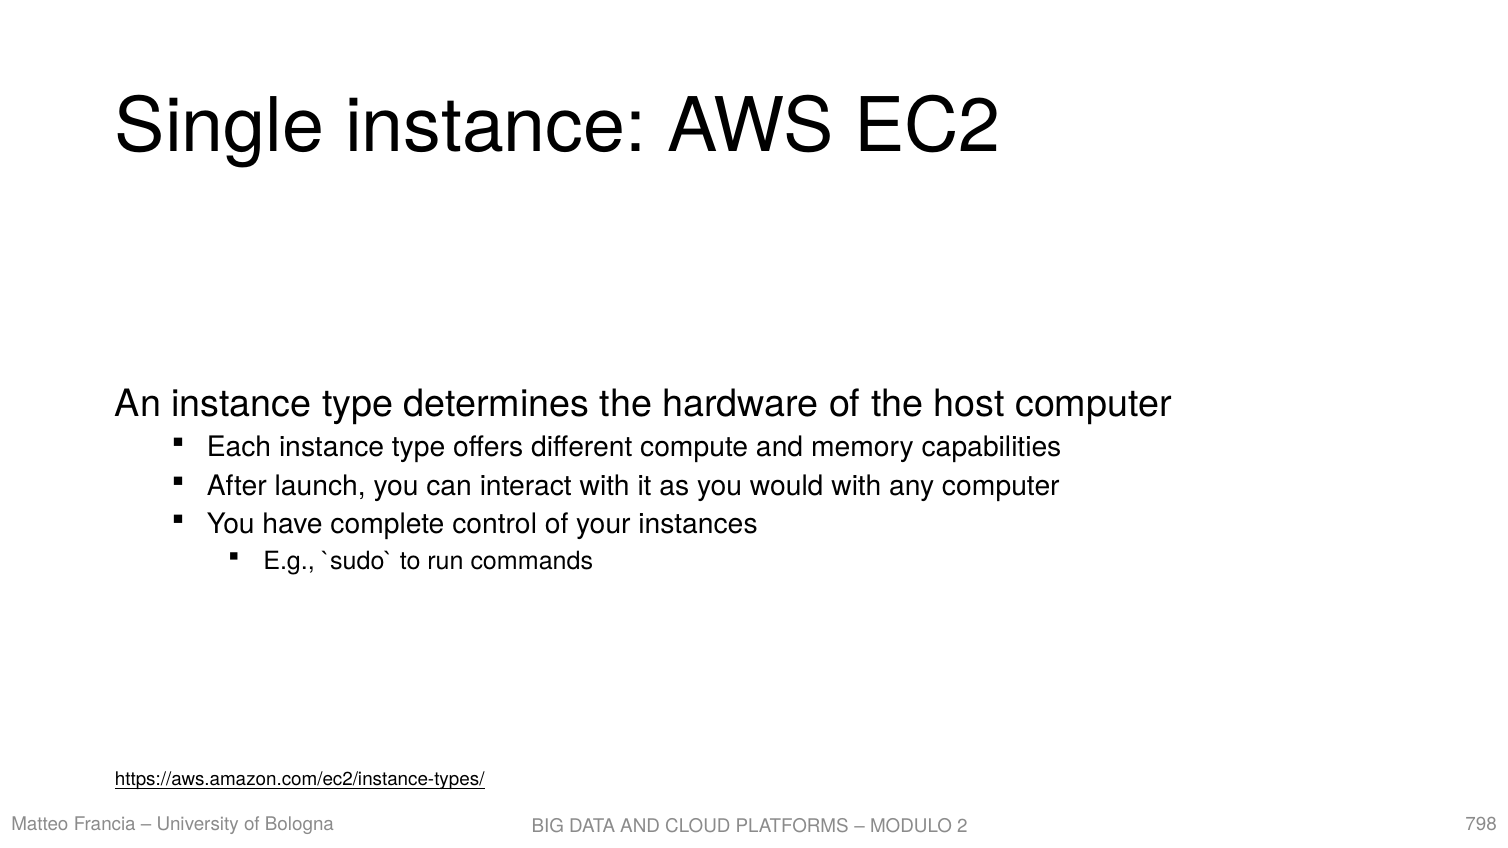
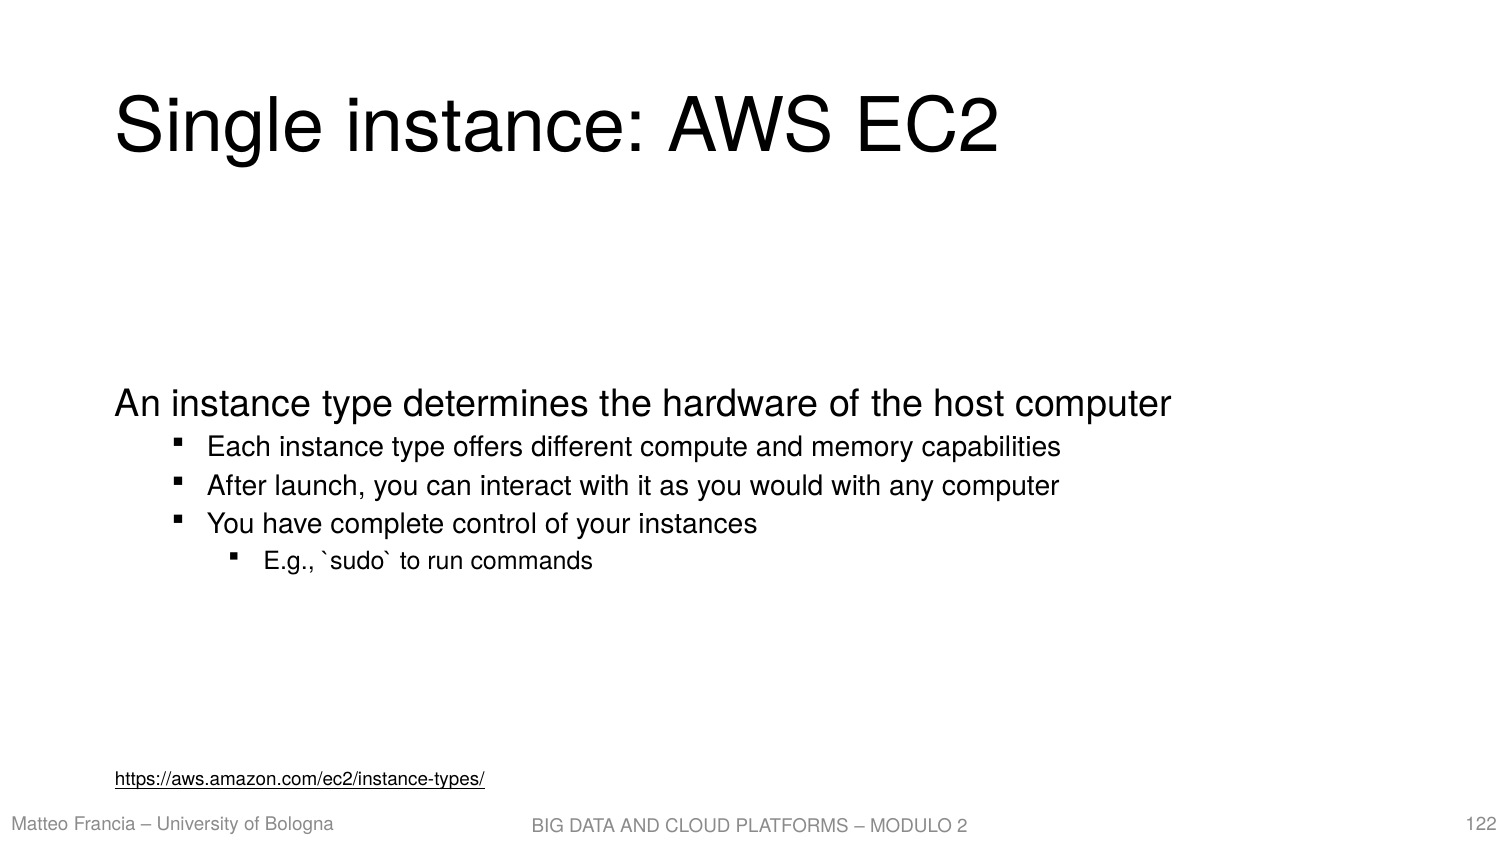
798: 798 -> 122 (1481, 825)
